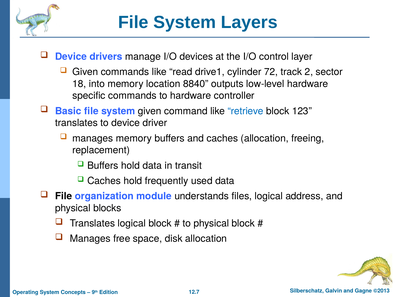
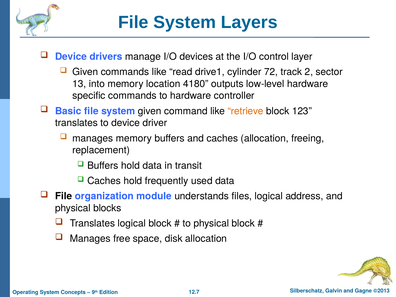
18: 18 -> 13 (79, 84)
8840: 8840 -> 4180 (196, 84)
retrieve colour: blue -> orange (246, 111)
